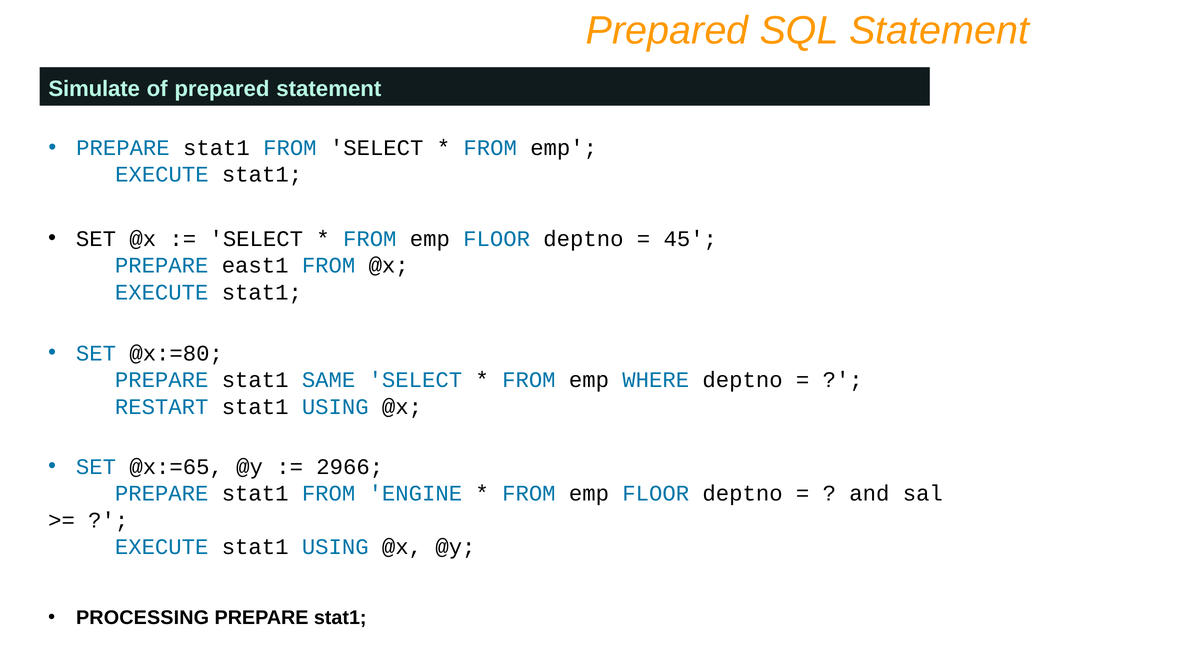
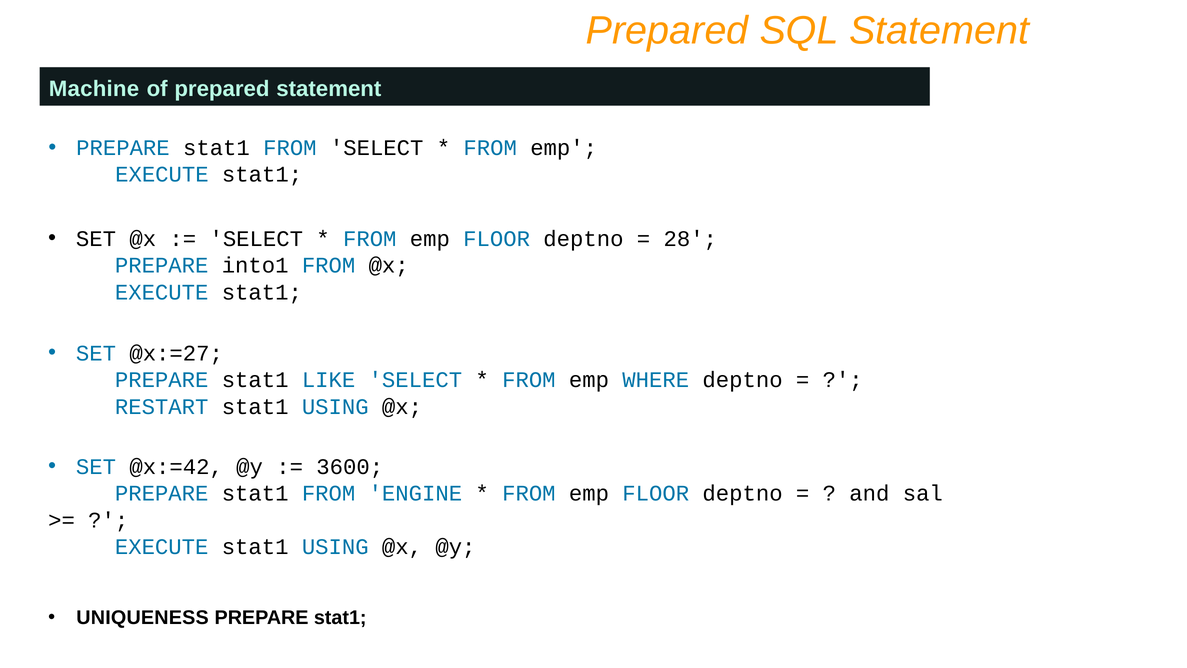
Simulate: Simulate -> Machine (94, 89)
45: 45 -> 28 (690, 239)
east1: east1 -> into1 (255, 265)
@x:=80: @x:=80 -> @x:=27 (176, 353)
SAME: SAME -> LIKE (329, 380)
@x:=65: @x:=65 -> @x:=42 (176, 467)
2966: 2966 -> 3600 (350, 467)
PROCESSING: PROCESSING -> UNIQUENESS (143, 617)
